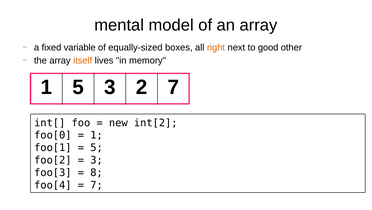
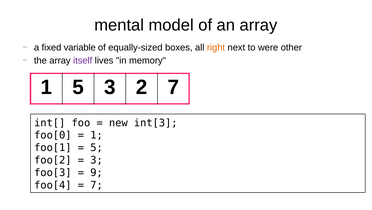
good: good -> were (268, 47)
itself colour: orange -> purple (83, 60)
int[2: int[2 -> int[3 (156, 122)
8: 8 -> 9 (96, 172)
